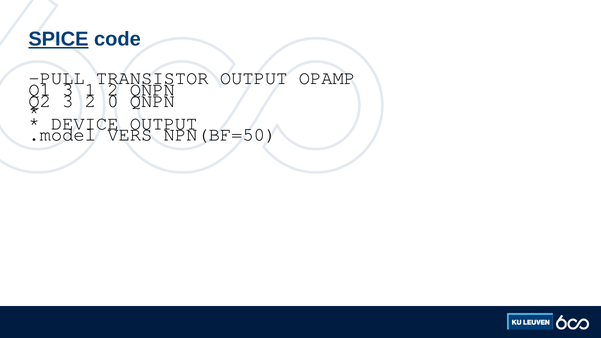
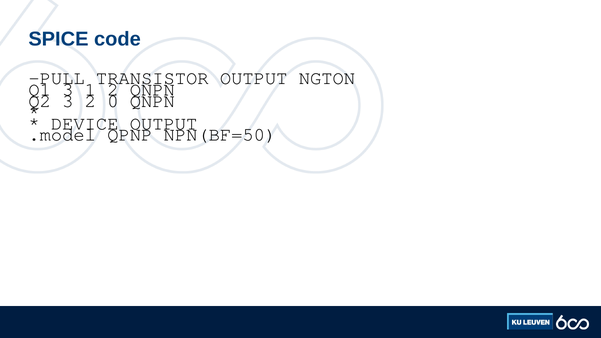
SPICE underline: present -> none (58, 39)
OPAMP: OPAMP -> NGTON (327, 78)
VERS: VERS -> QPNP (130, 135)
